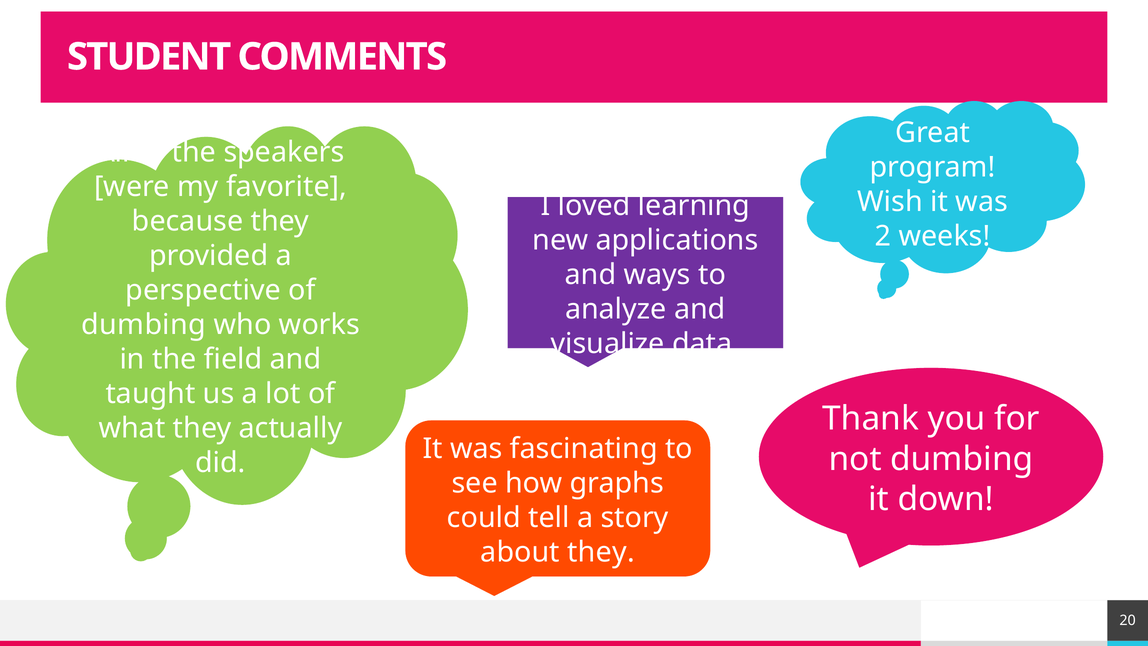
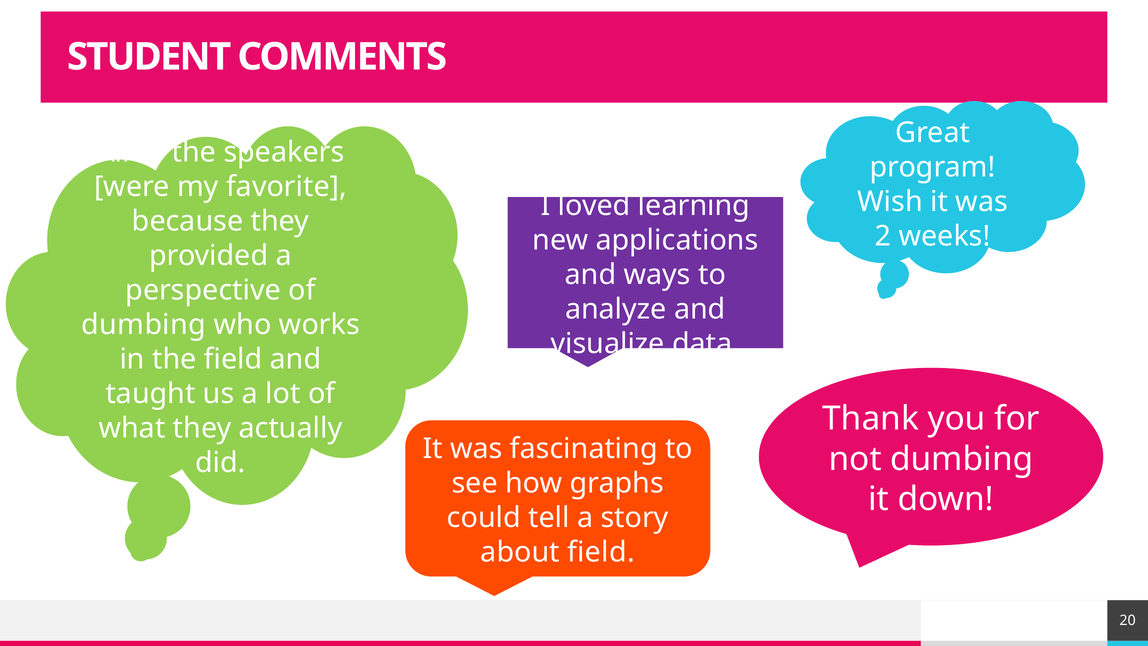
about they: they -> field (601, 552)
